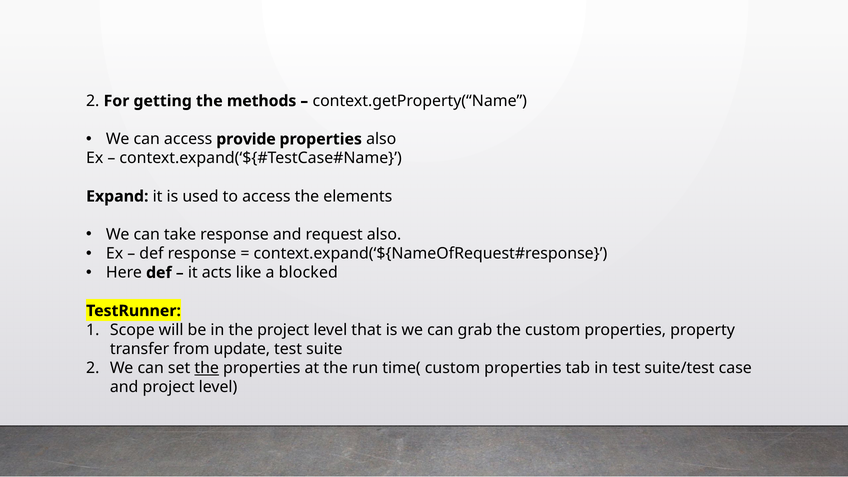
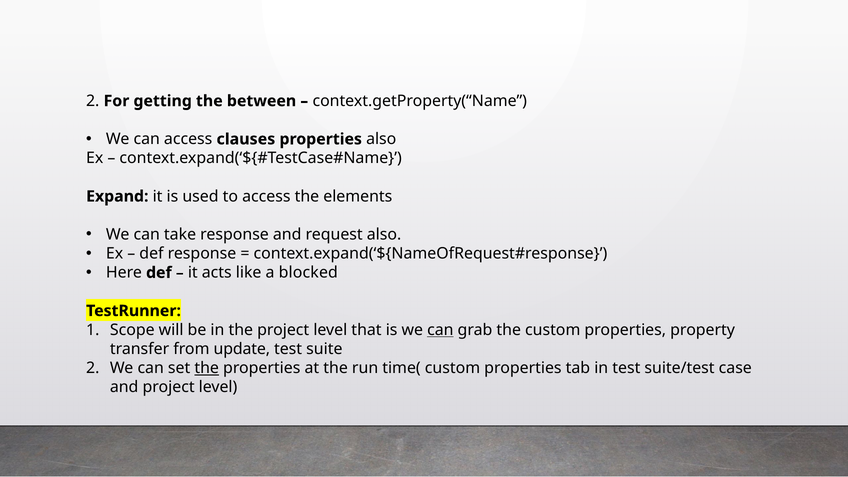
methods: methods -> between (262, 101)
provide: provide -> clauses (246, 139)
can underline: none -> present (440, 330)
